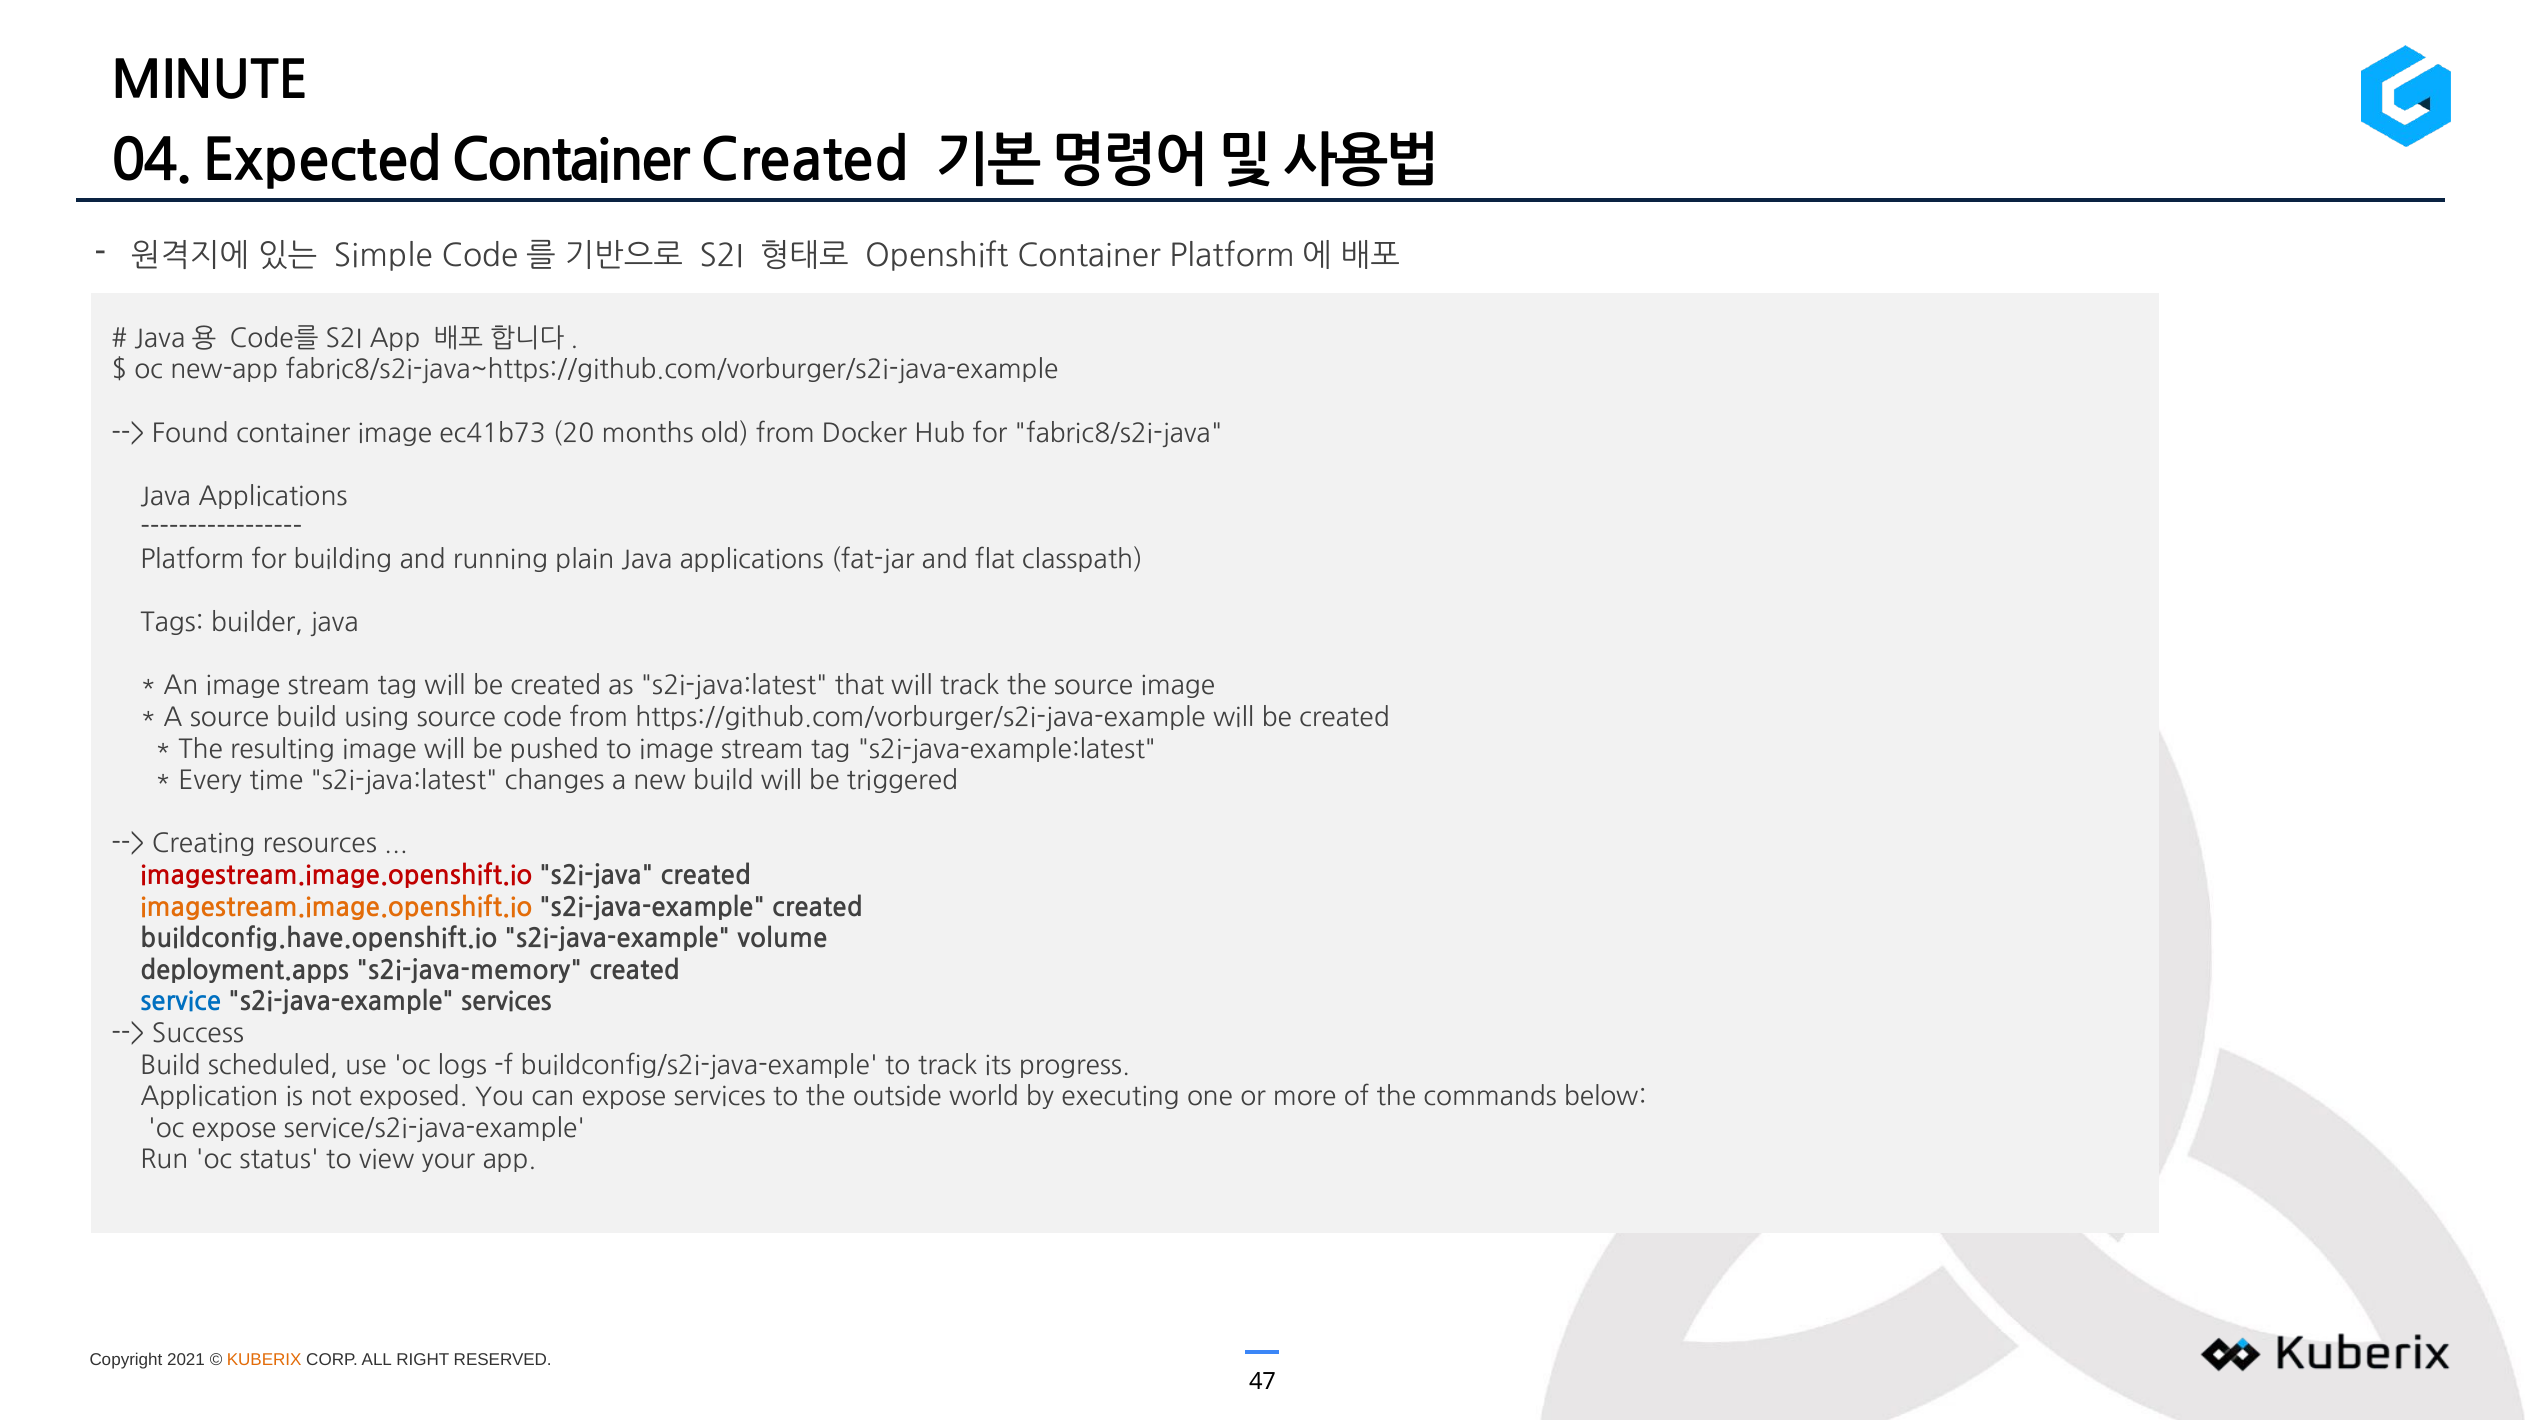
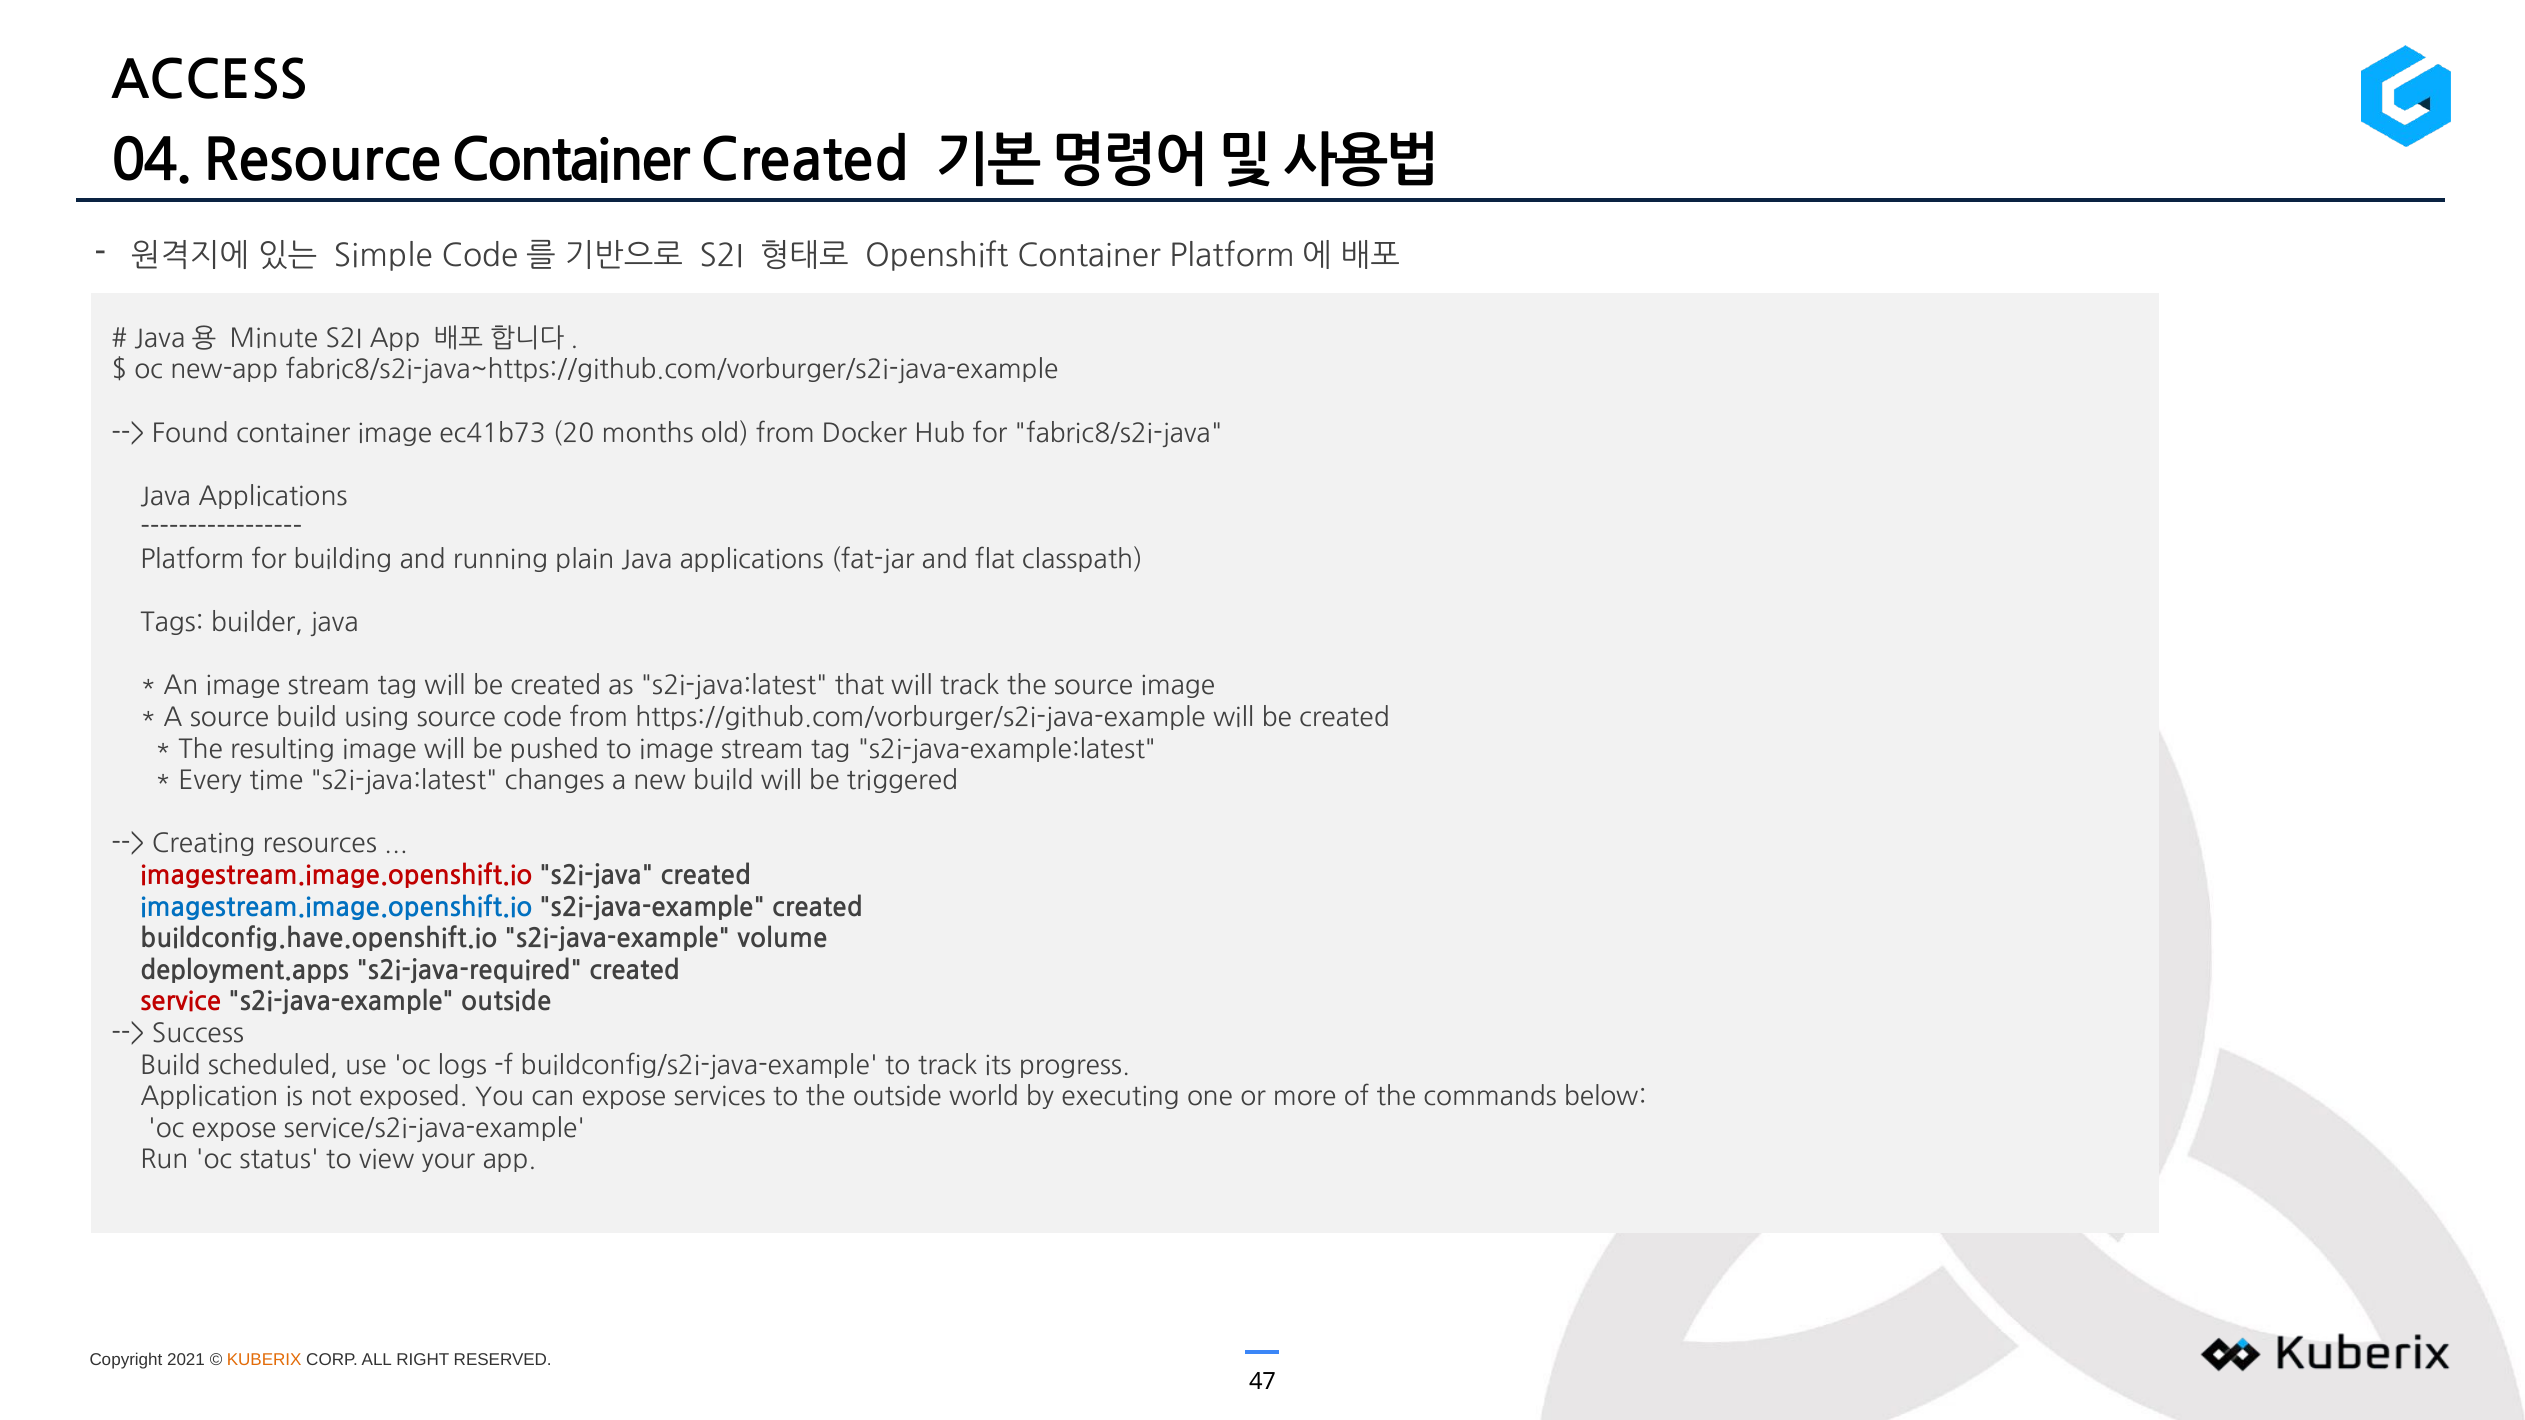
MINUTE: MINUTE -> ACCESS (210, 81)
Expected: Expected -> Resource (323, 162)
Code를: Code를 -> Minute (274, 339)
imagestream.image.openshift.io colour: orange -> blue (336, 908)
s2i-java-memory: s2i-java-memory -> s2i-java-required (469, 971)
service colour: blue -> red (181, 1002)
s2i-java-example services: services -> outside (506, 1002)
